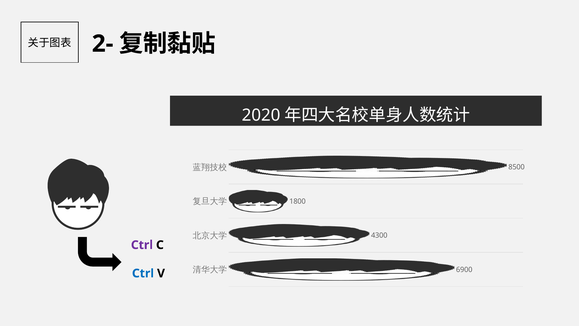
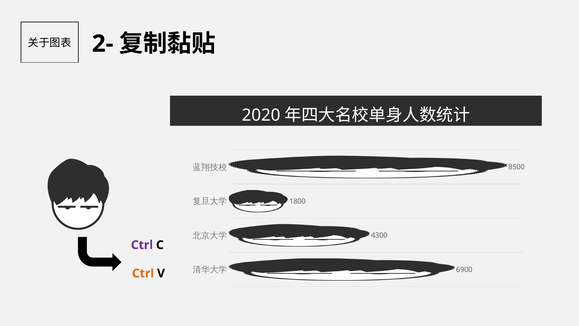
Ctrl colour: blue -> orange (143, 273)
